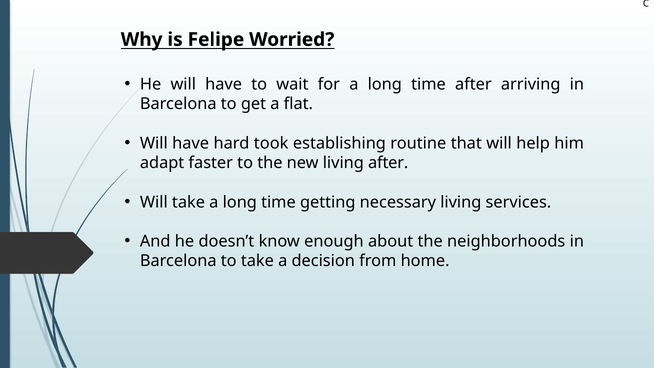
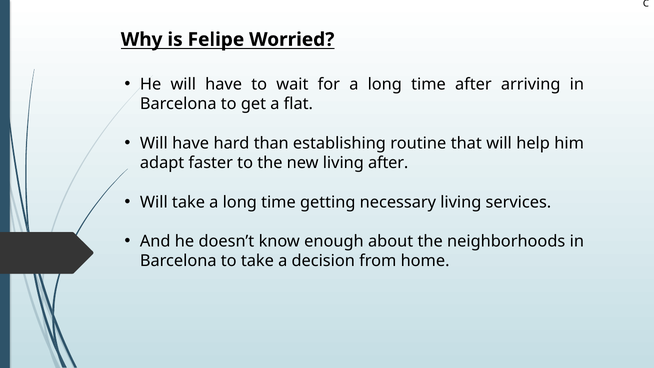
took: took -> than (271, 143)
